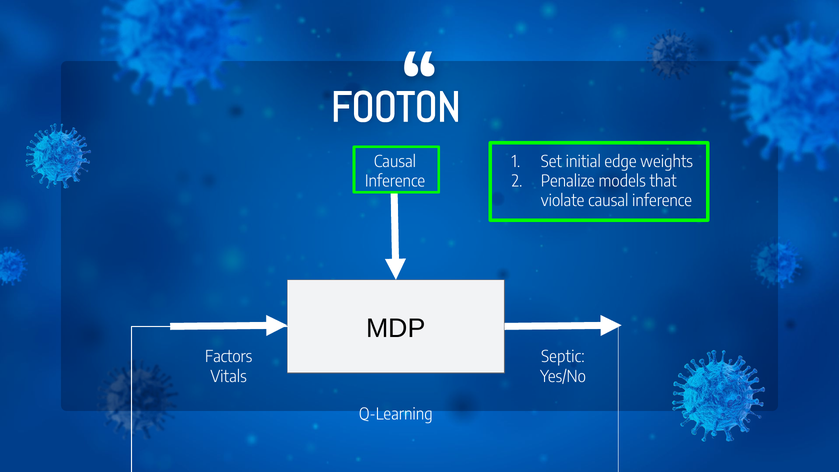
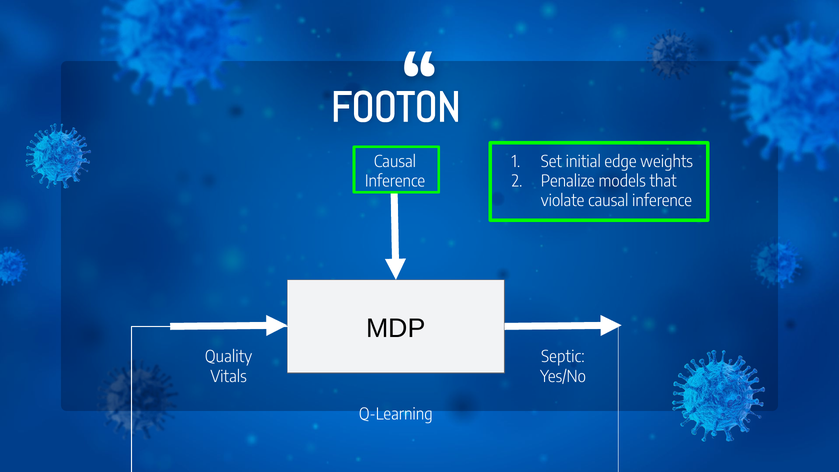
Factors: Factors -> Quality (229, 357)
